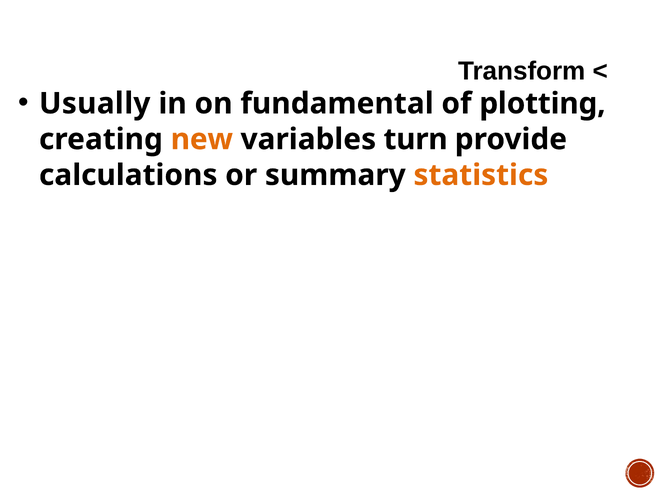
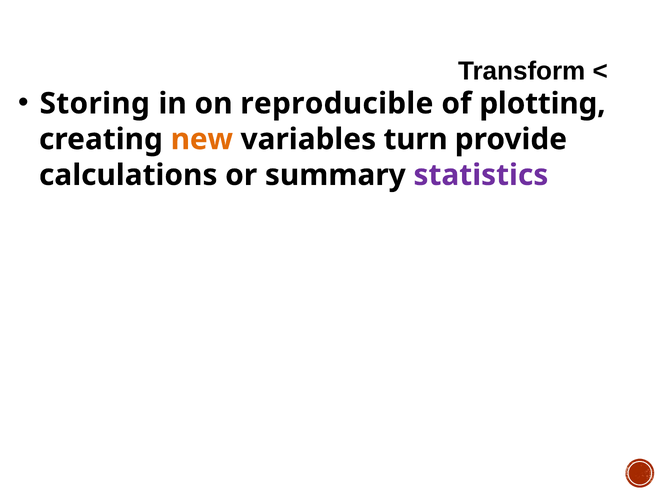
Usually: Usually -> Storing (95, 104)
fundamental: fundamental -> reproducible (337, 104)
statistics colour: orange -> purple (481, 175)
